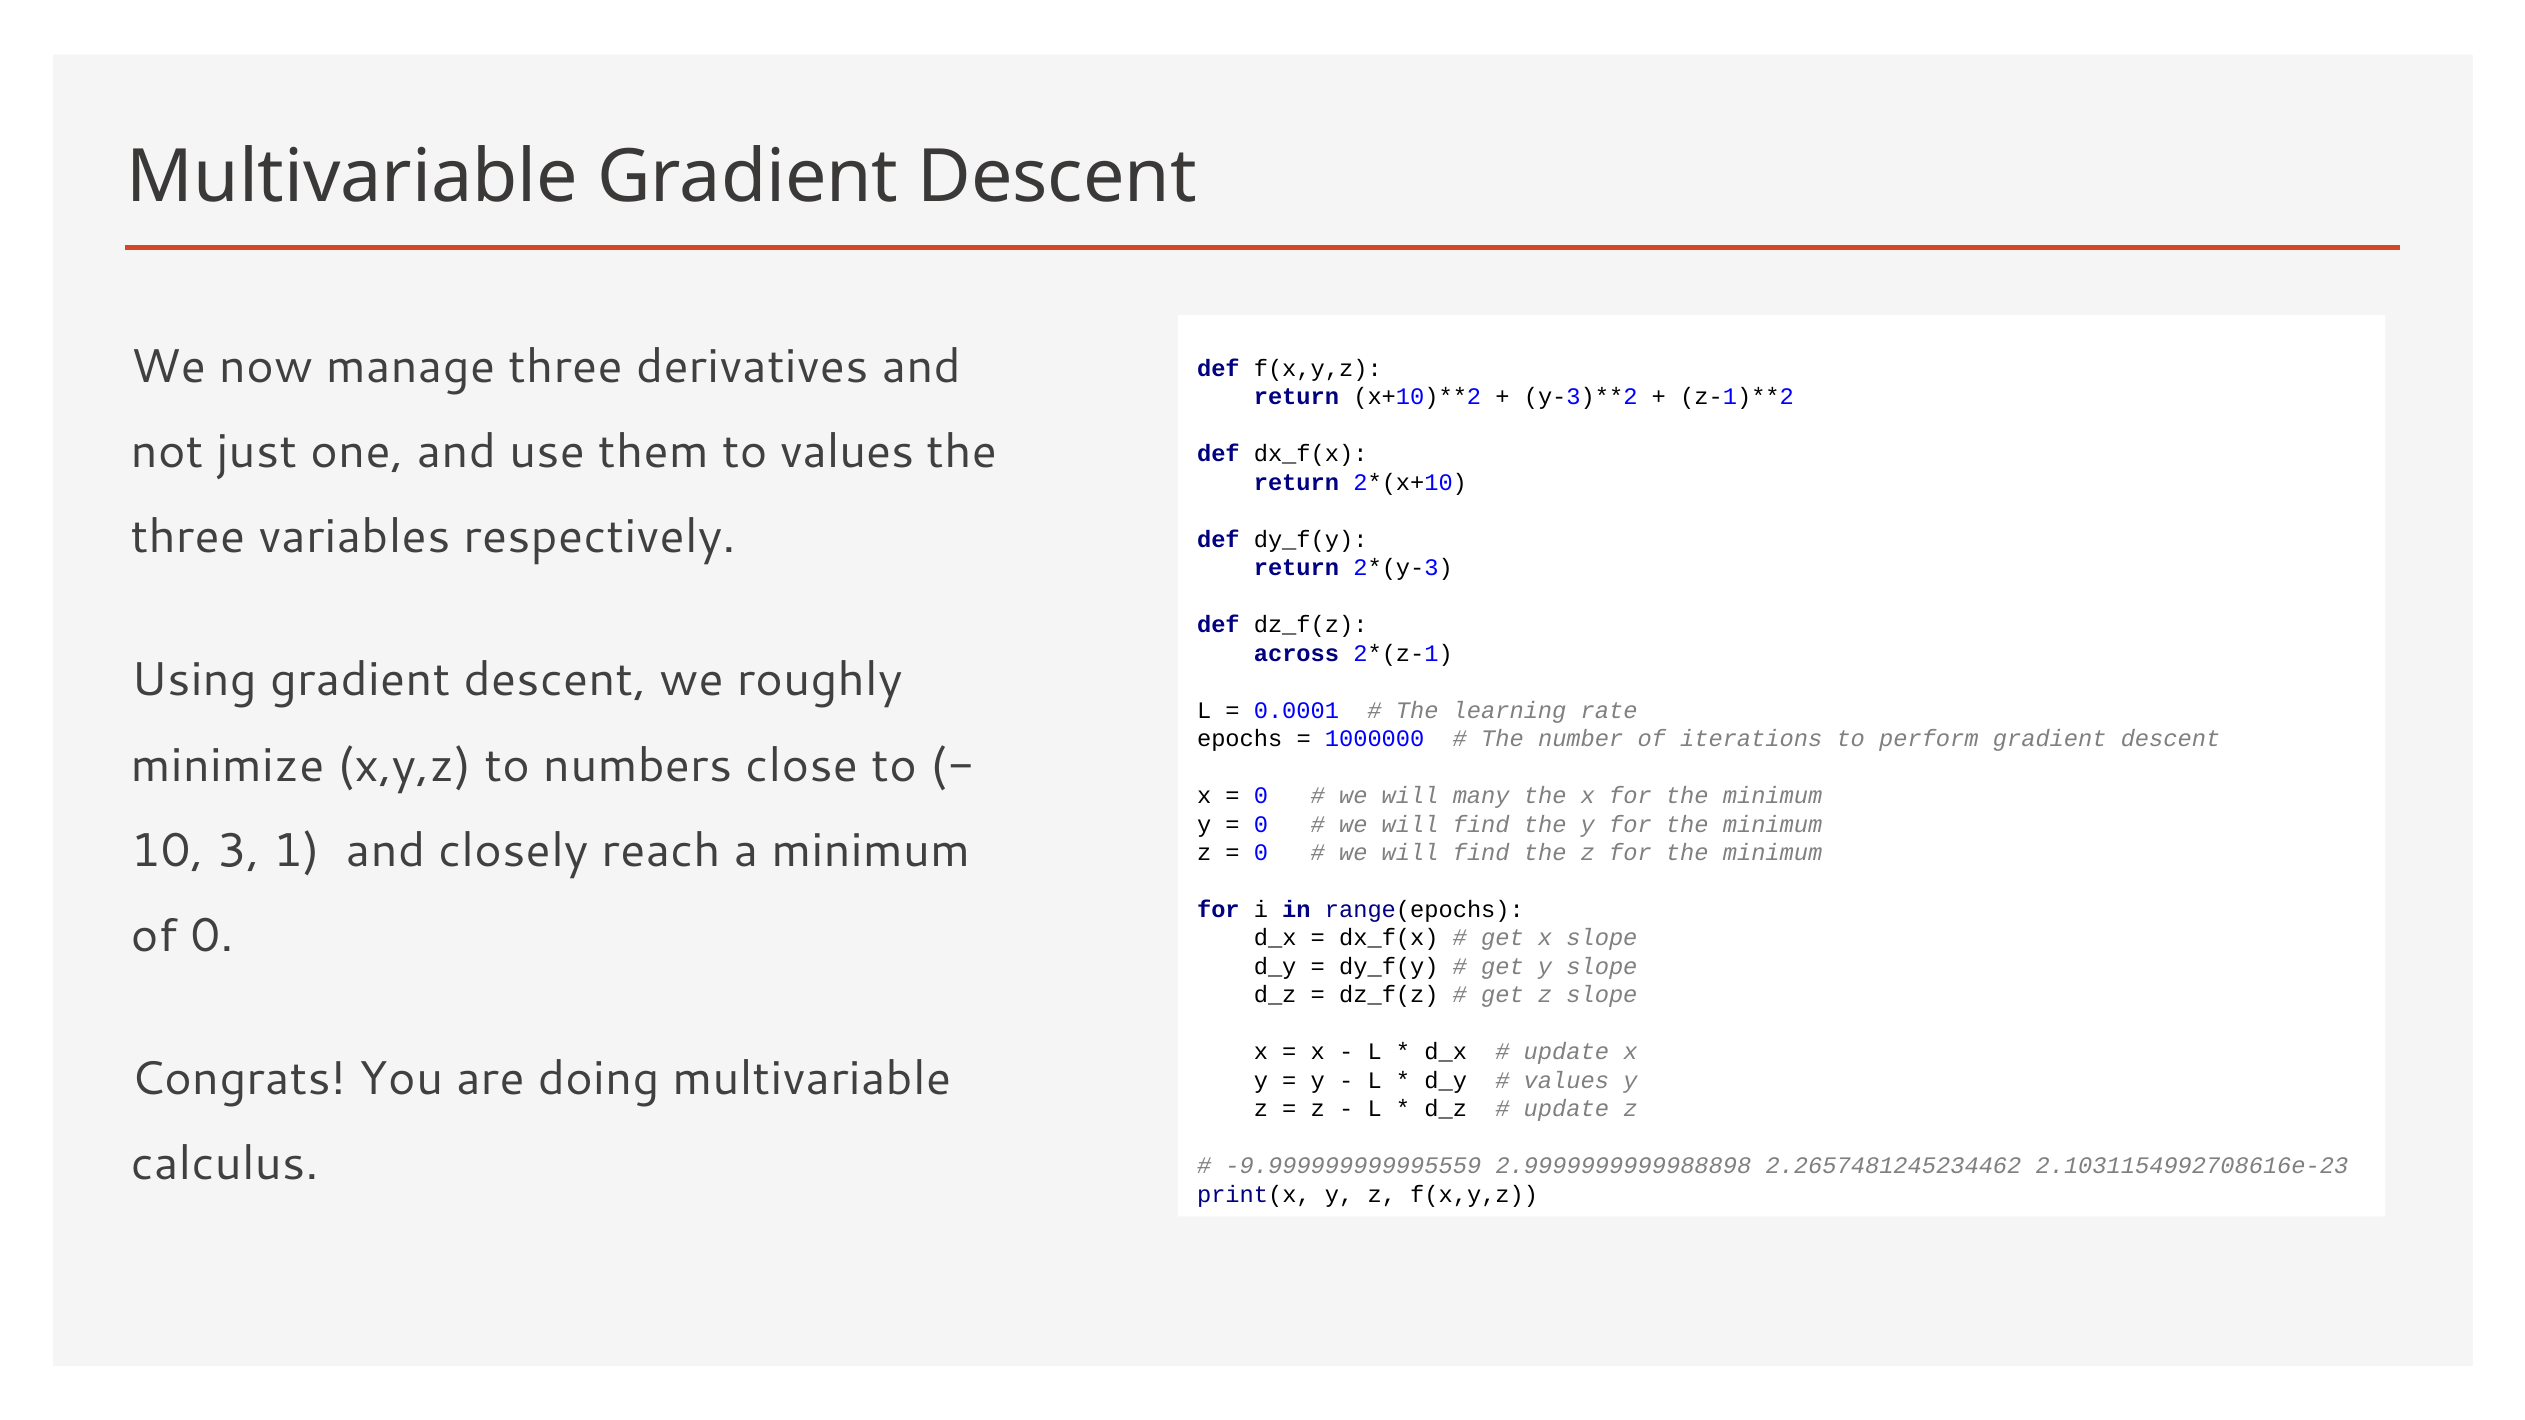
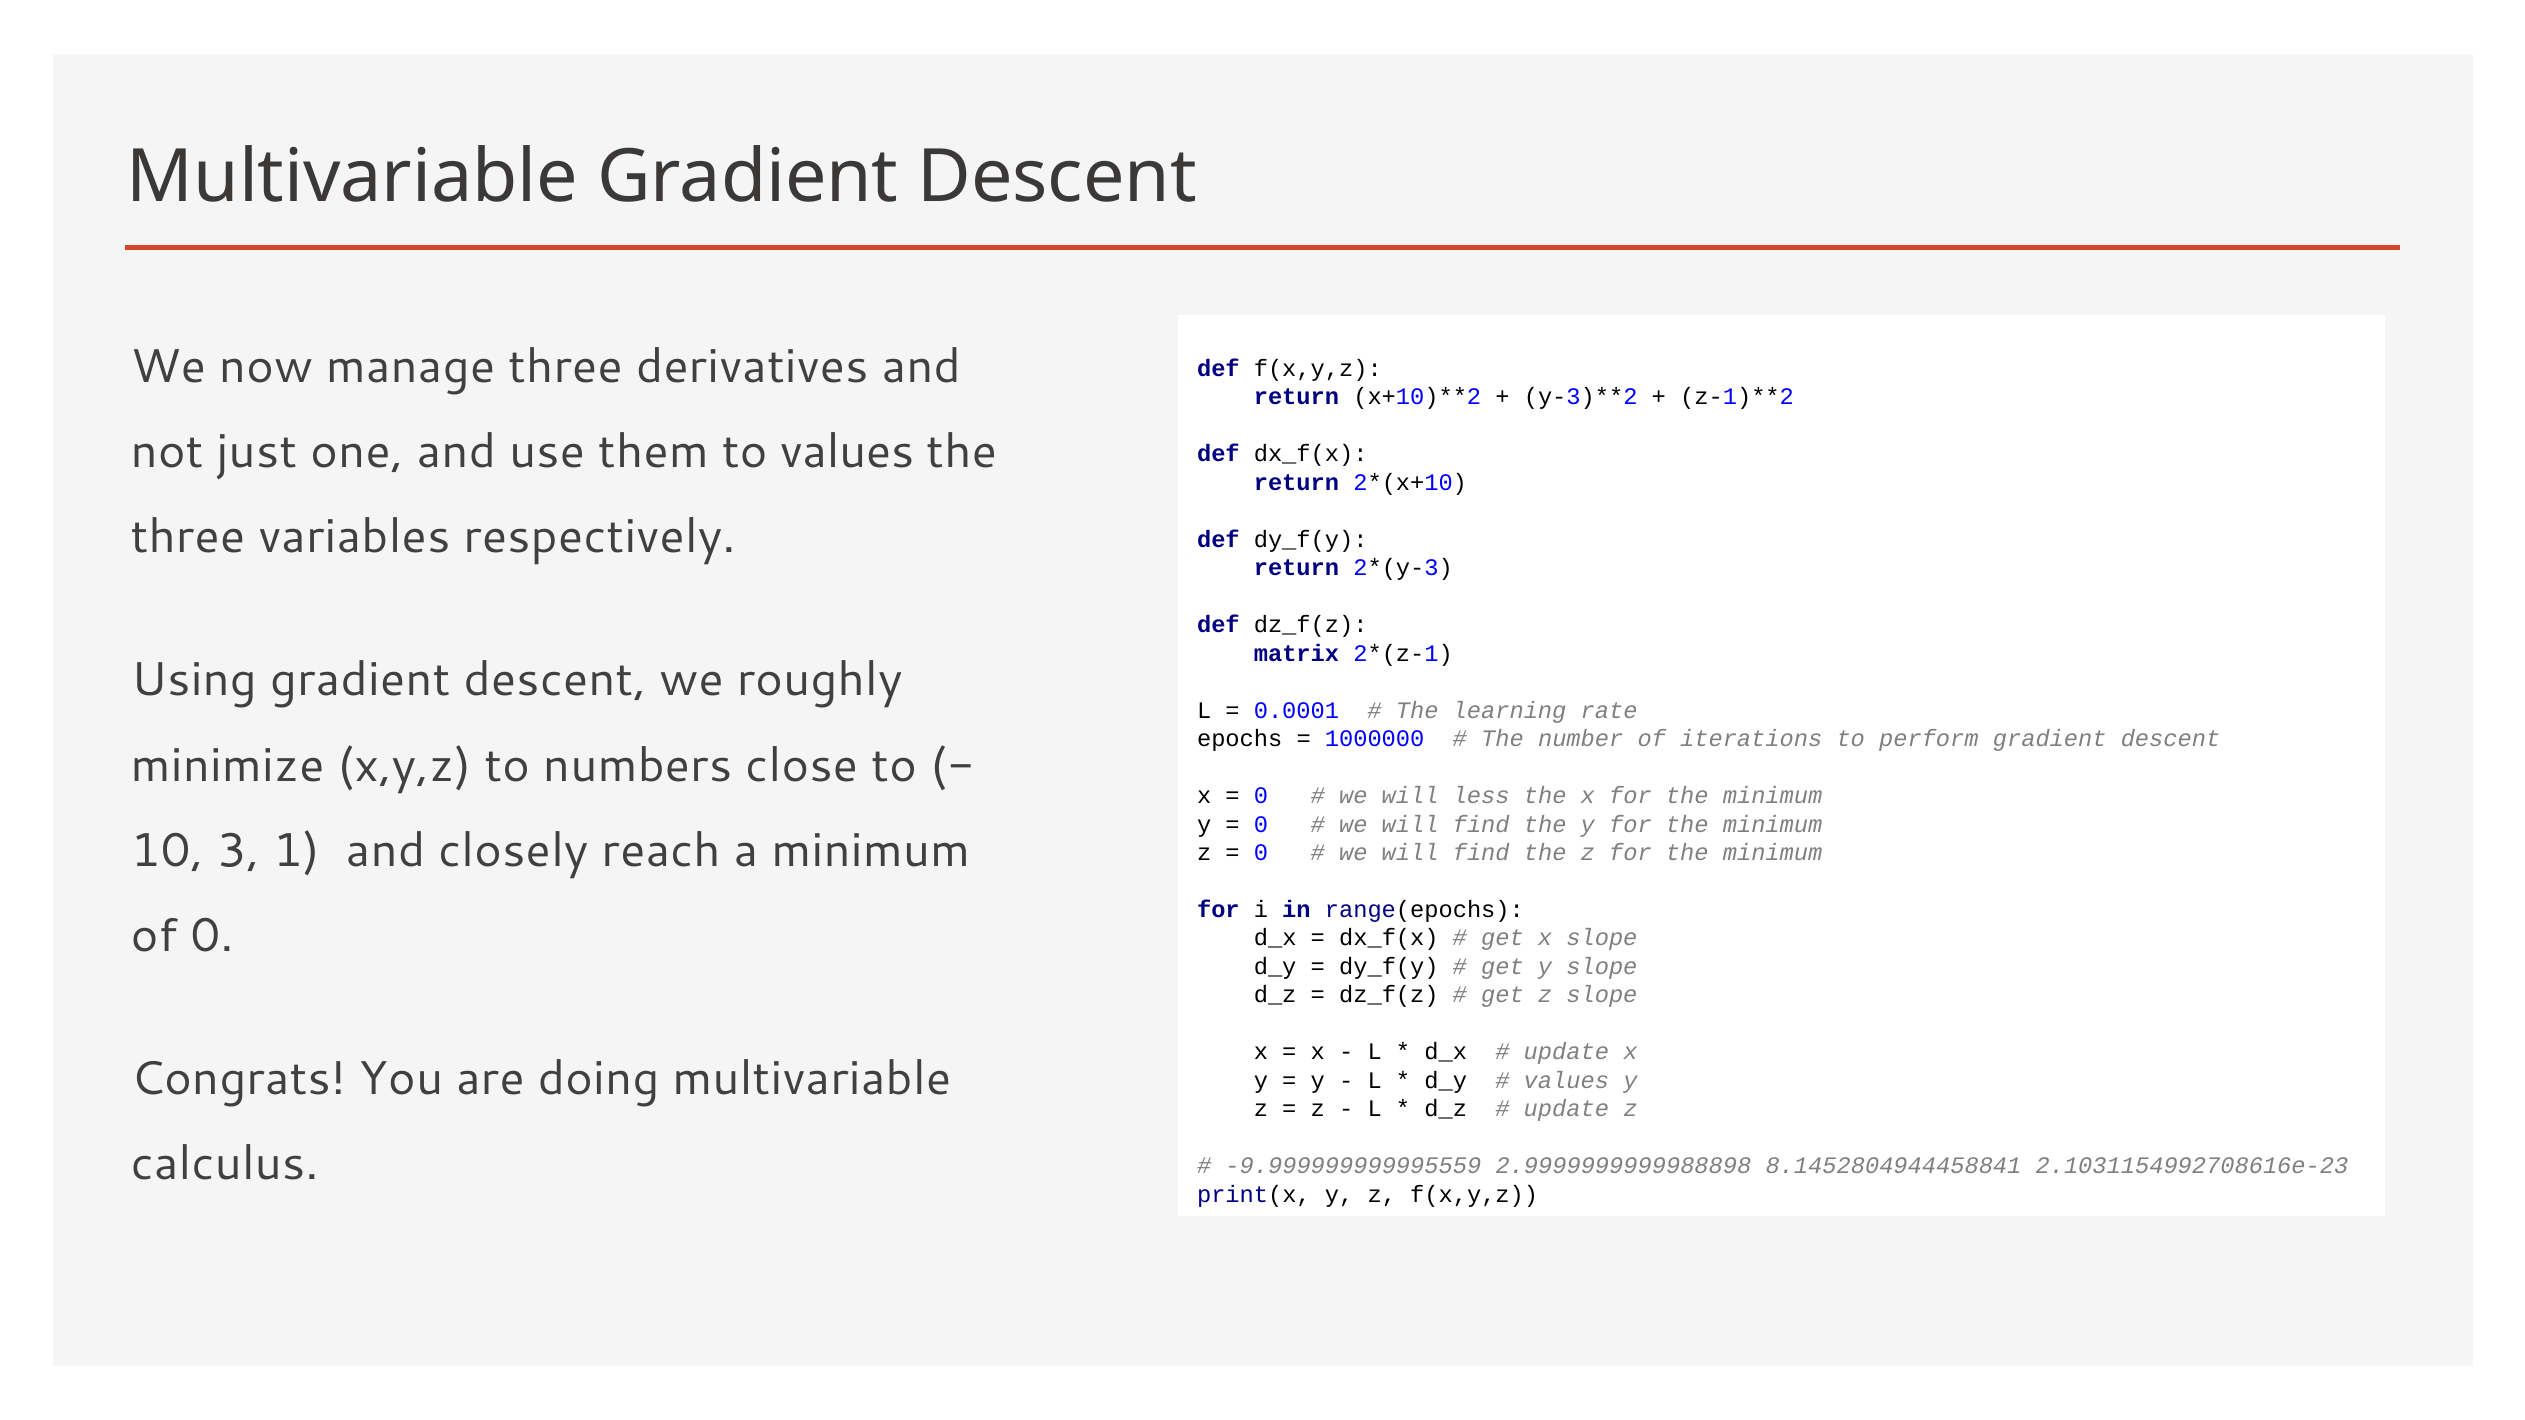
across: across -> matrix (1296, 653)
many: many -> less (1481, 796)
2.2657481245234462: 2.2657481245234462 -> 8.1452804944458841 (1893, 1166)
